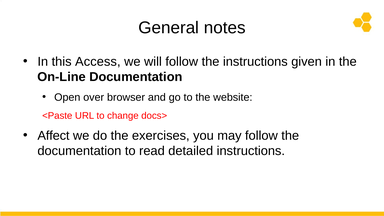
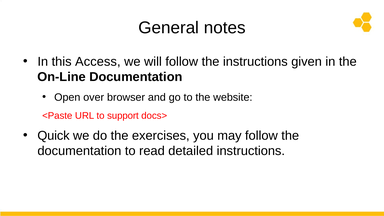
change: change -> support (123, 116)
Affect: Affect -> Quick (53, 136)
